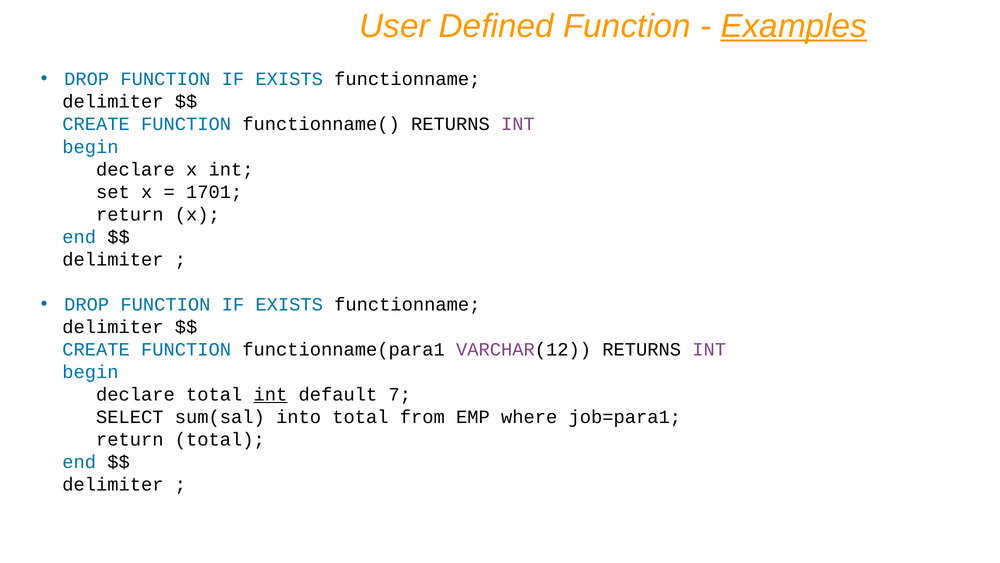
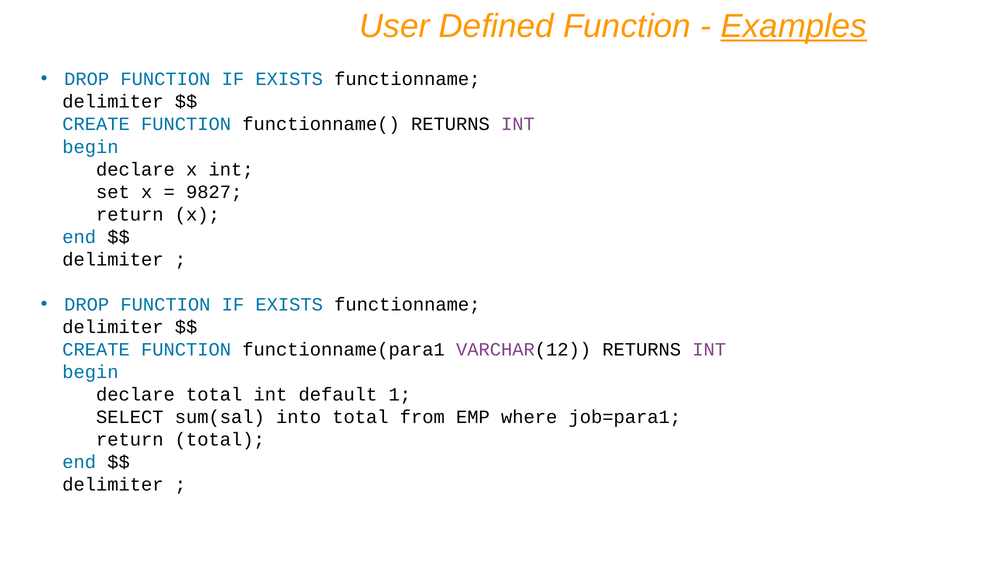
1701: 1701 -> 9827 (214, 192)
int underline: present -> none (270, 394)
7: 7 -> 1 (400, 394)
